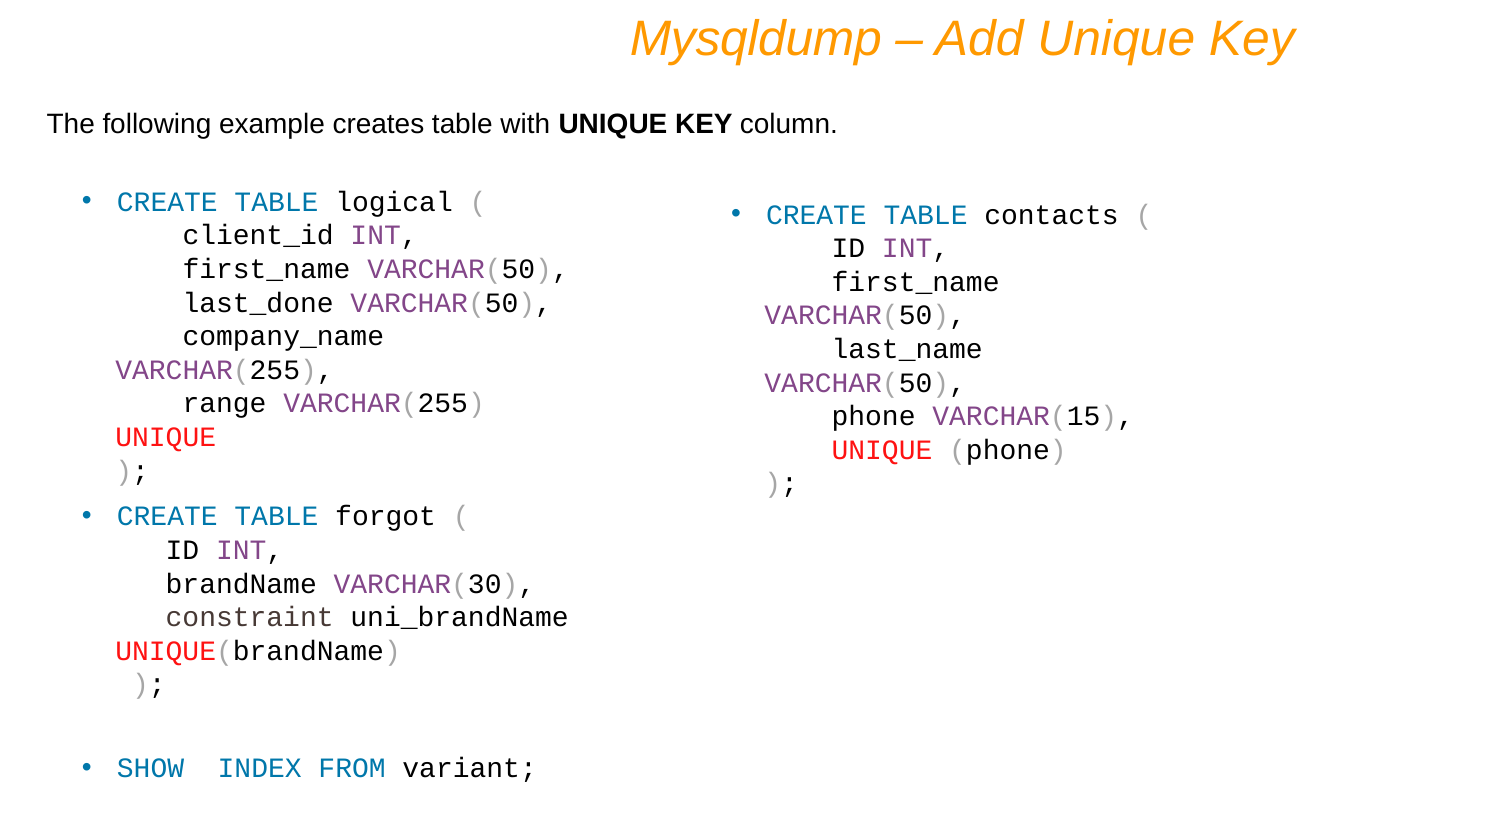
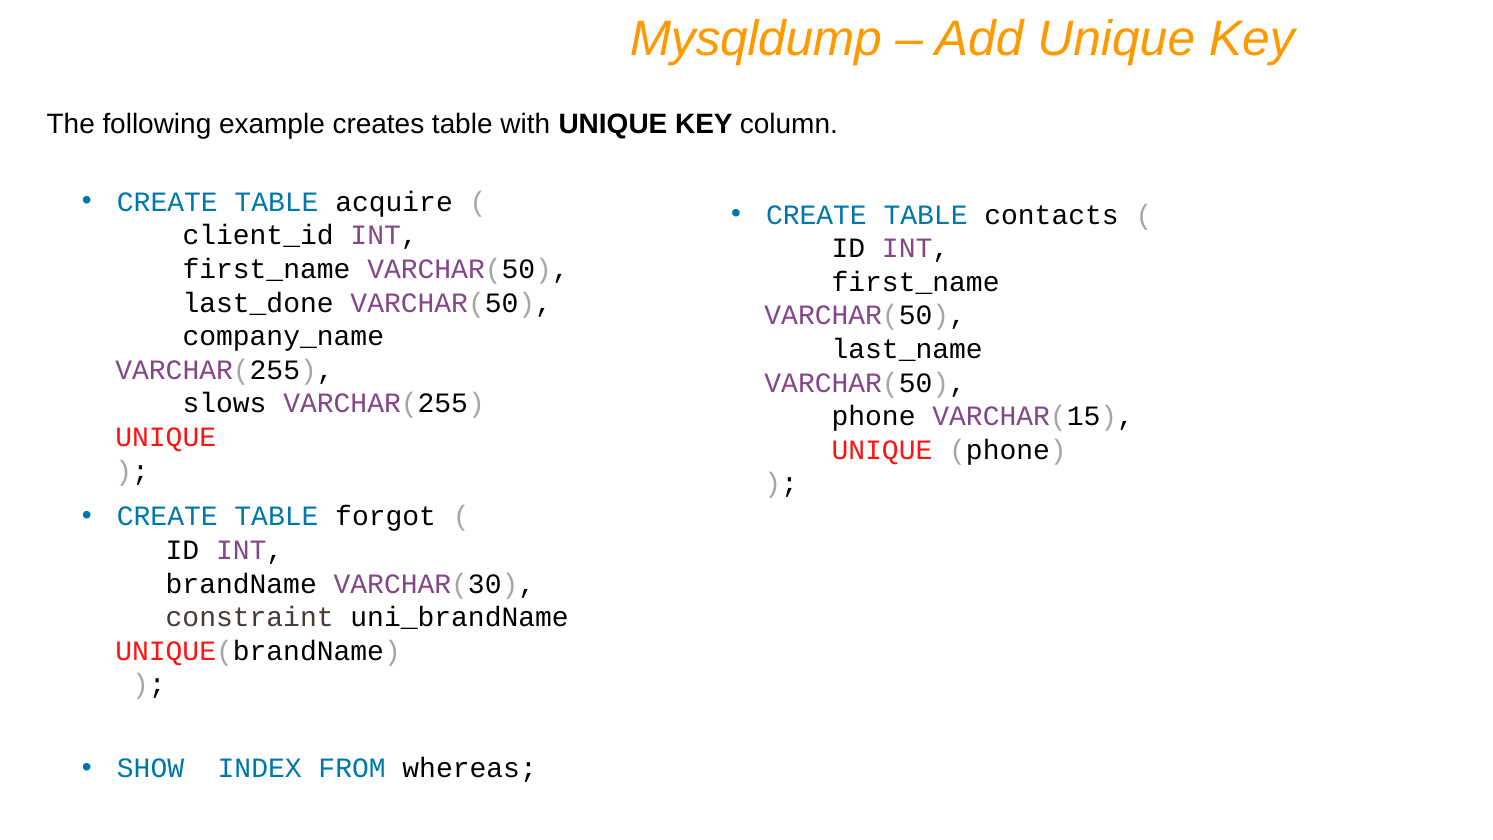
logical: logical -> acquire (394, 202)
range: range -> slows (224, 404)
variant: variant -> whereas (470, 768)
